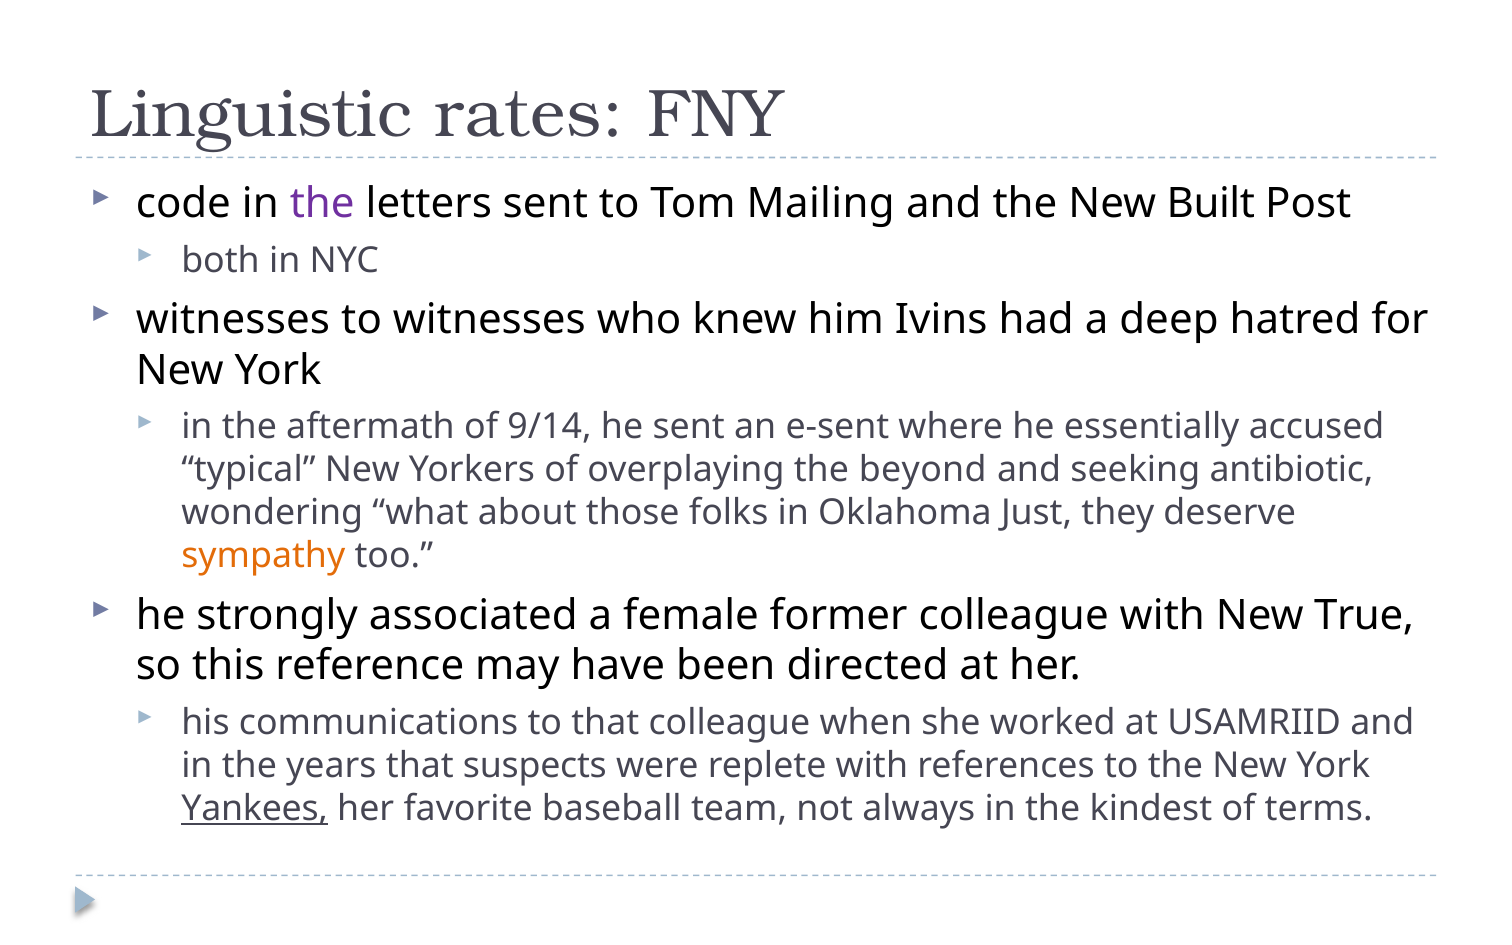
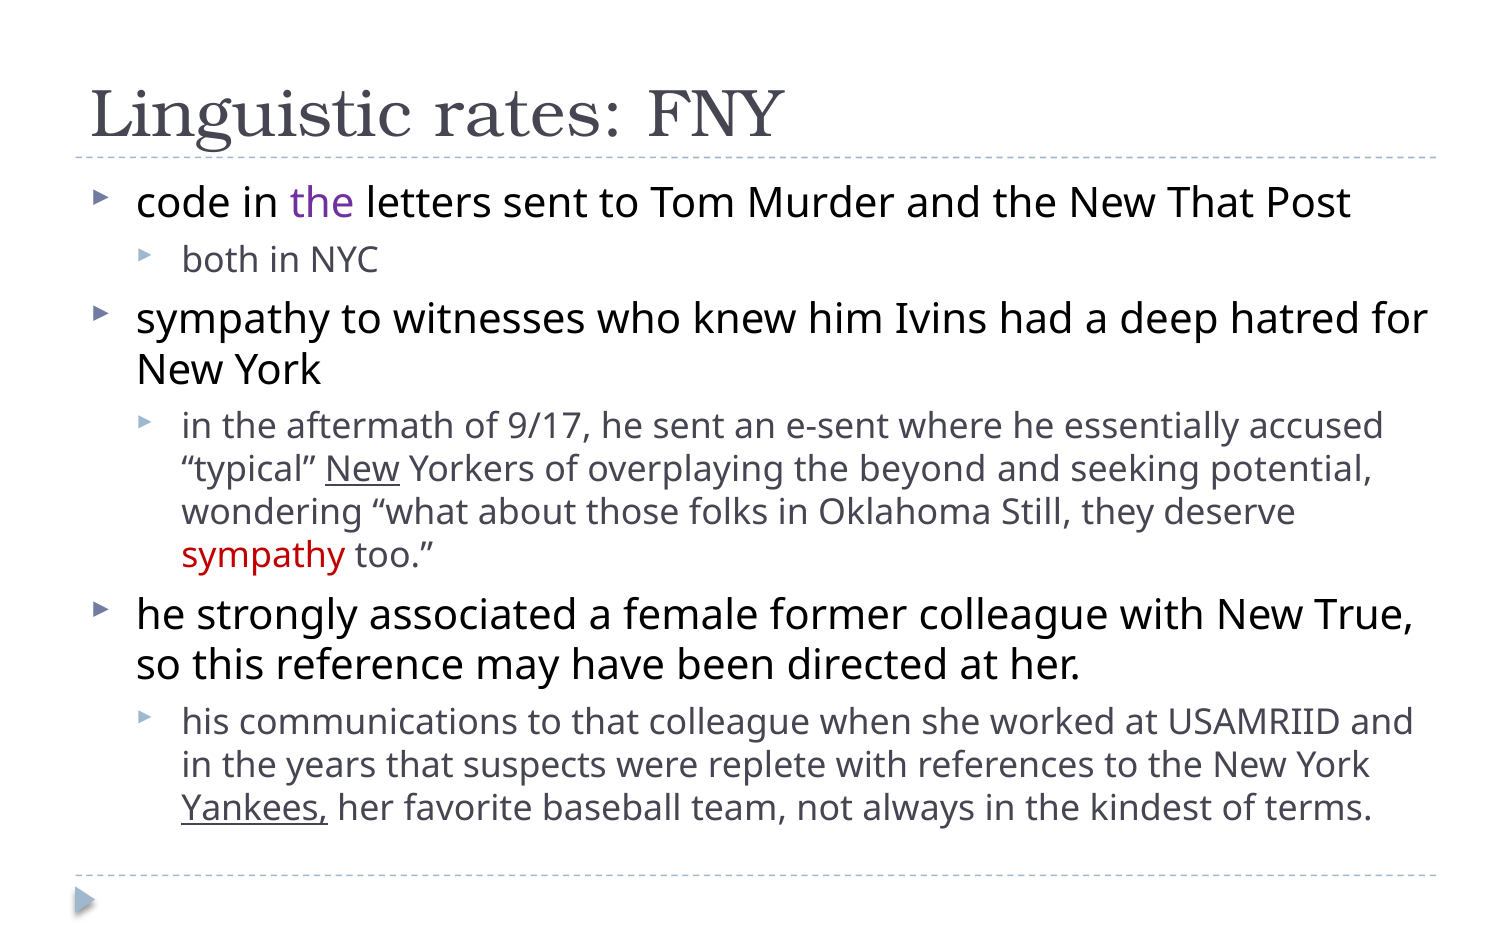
Mailing: Mailing -> Murder (821, 204)
New Built: Built -> That (1211, 204)
witnesses: witnesses -> sympathy (233, 320)
9/14: 9/14 -> 9/17 (549, 427)
New underline: none -> present (362, 470)
antibiotic: antibiotic -> potential (1291, 470)
Just: Just -> Still (1036, 513)
sympathy colour: orange -> red (263, 556)
